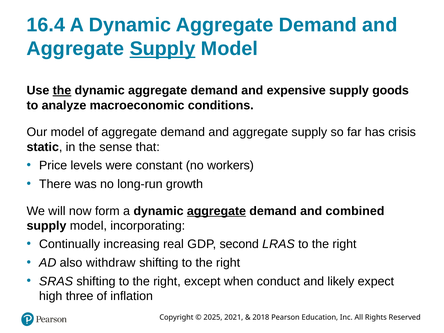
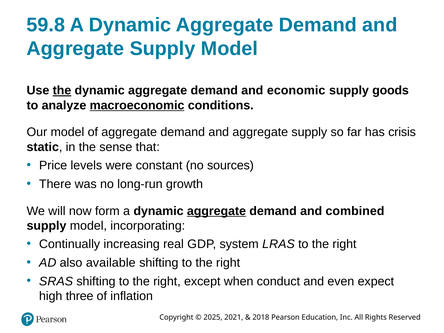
16.4: 16.4 -> 59.8 (46, 25)
Supply underline: present -> none (163, 49)
expensive: expensive -> economic (296, 91)
macroeconomic underline: none -> present (137, 105)
workers: workers -> sources (231, 166)
second: second -> system (239, 244)
withdraw: withdraw -> available (111, 263)
likely: likely -> even (341, 281)
